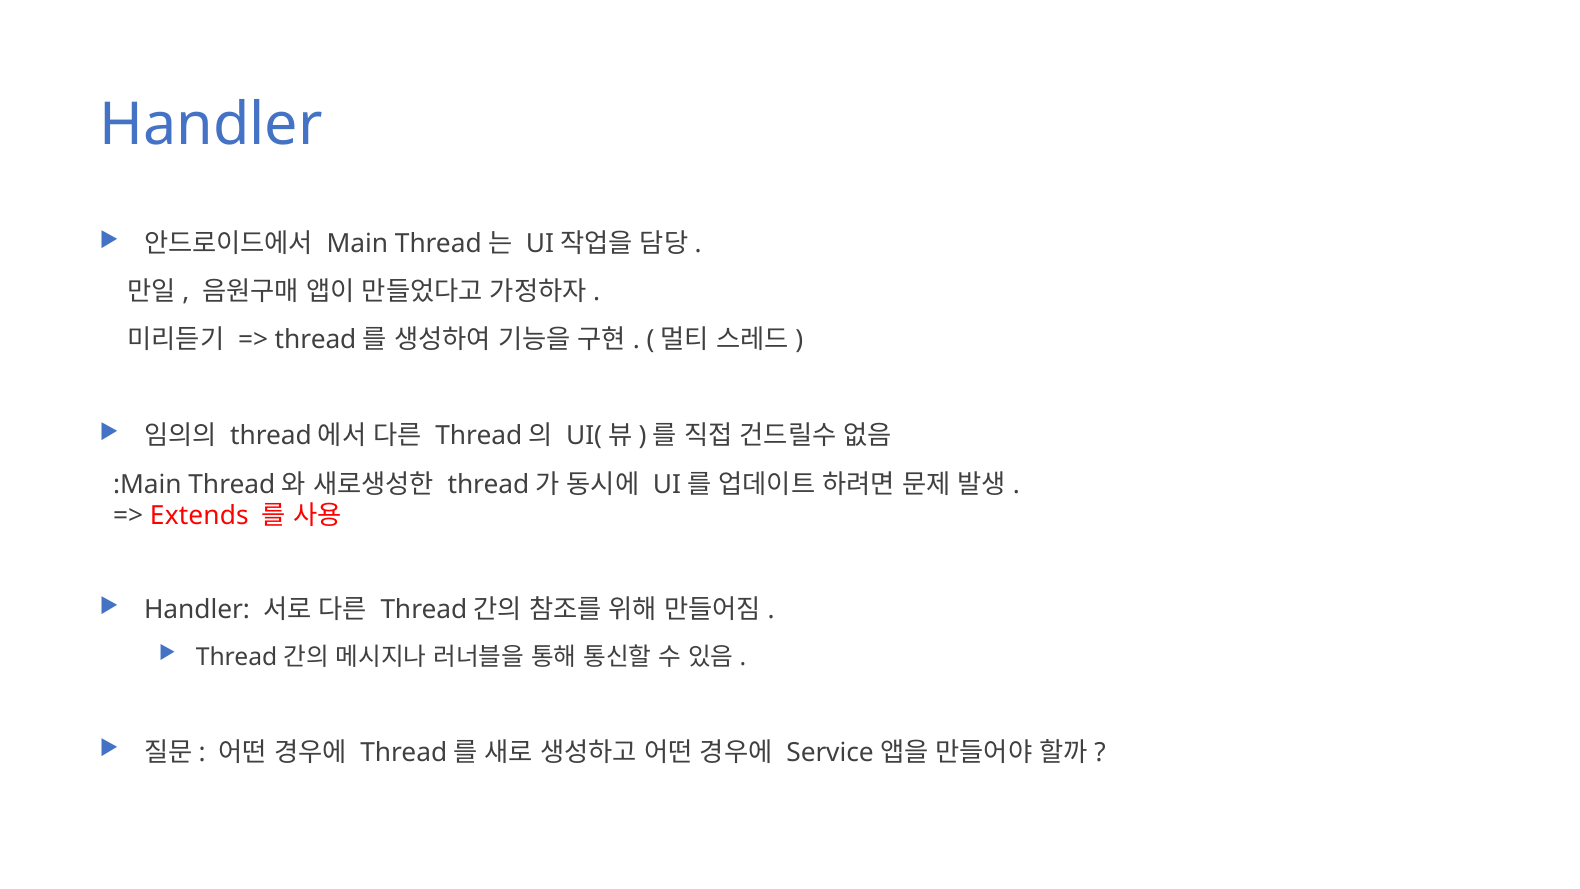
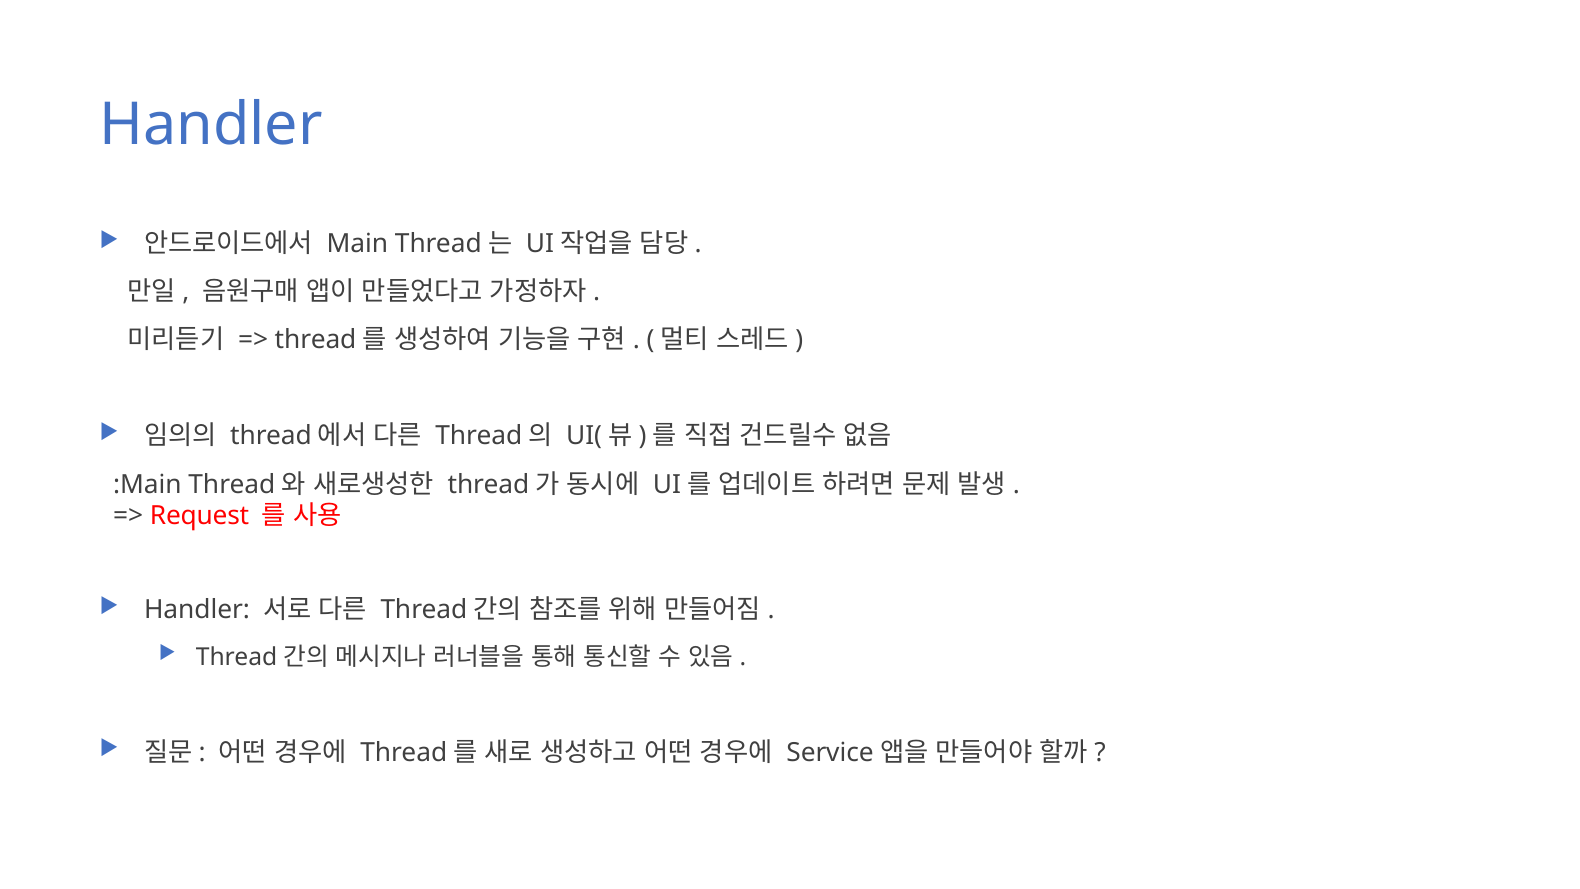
Extends: Extends -> Request (200, 516)
